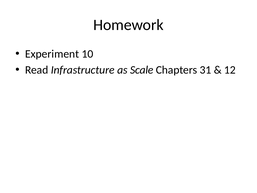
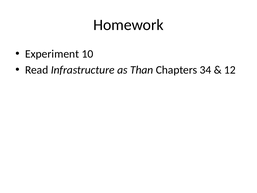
Scale: Scale -> Than (142, 70)
31: 31 -> 34 (205, 70)
